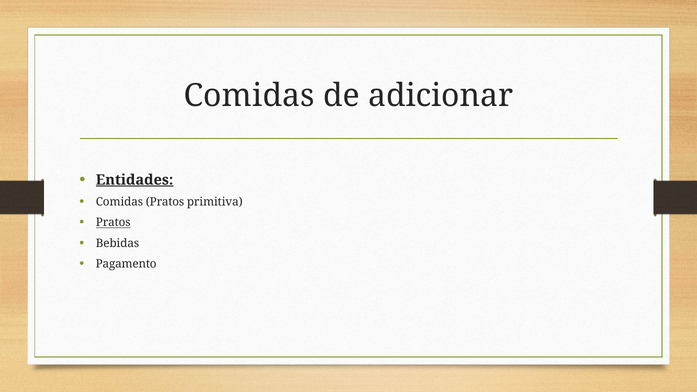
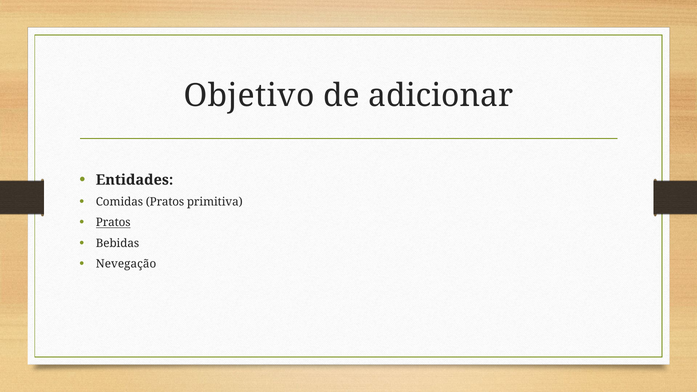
Comidas: Comidas -> Objetivo (249, 96)
Entidades underline: present -> none (135, 180)
Pagamento: Pagamento -> Nevegação (126, 264)
